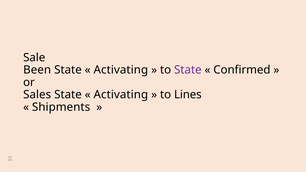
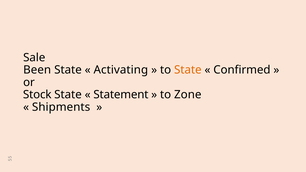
State colour: purple -> orange (188, 70)
Sales: Sales -> Stock (37, 95)
Activating: Activating -> Statement (121, 95)
Lines: Lines -> Zone (188, 95)
